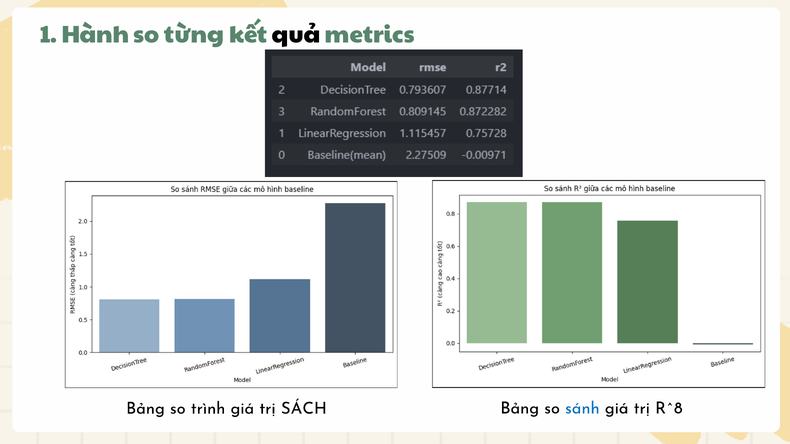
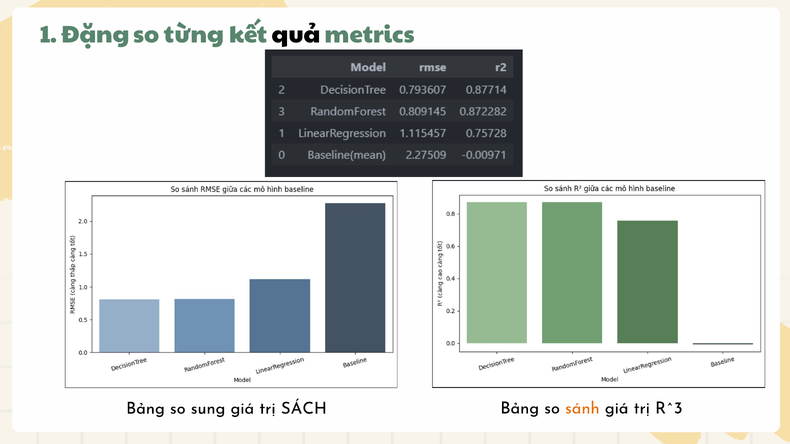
Hành: Hành -> Đặng (95, 35)
sánh colour: blue -> orange (582, 408)
R^8: R^8 -> R^3 (669, 408)
trình: trình -> sung (208, 409)
